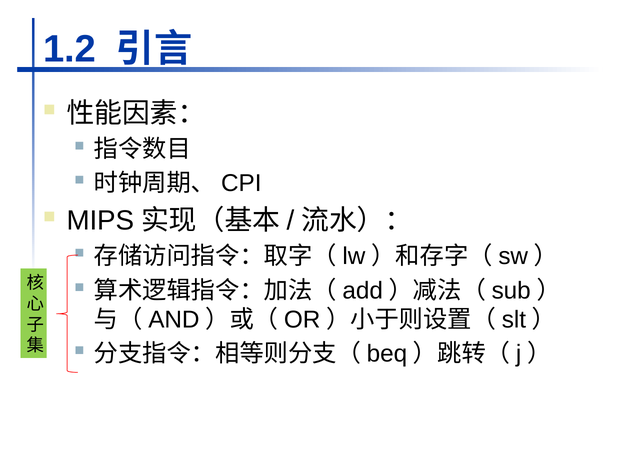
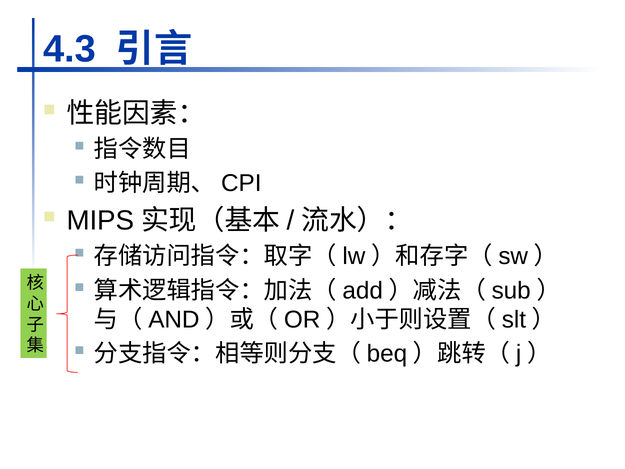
1.2: 1.2 -> 4.3 (70, 49)
